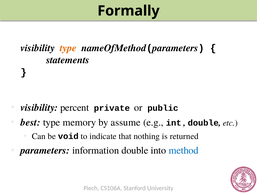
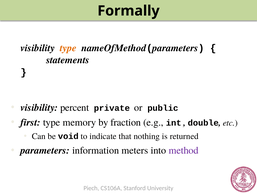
best: best -> first (31, 122)
assume: assume -> fraction (126, 122)
information double: double -> meters (135, 150)
method colour: blue -> purple (184, 150)
